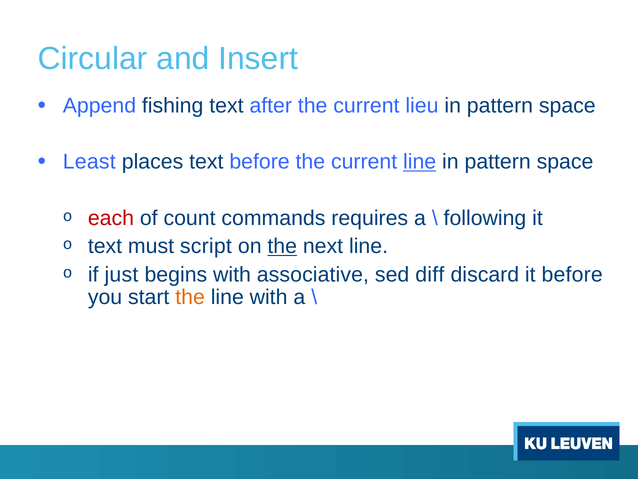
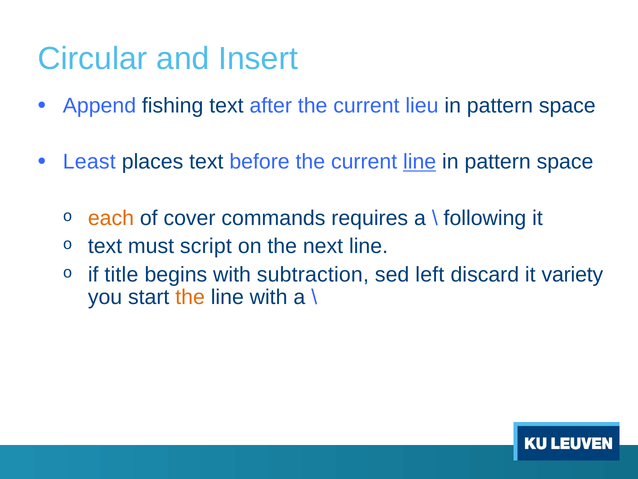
each colour: red -> orange (111, 218)
count: count -> cover (190, 218)
the underline: present -> none (282, 246)
just: just -> title (121, 274)
associative: associative -> subtraction (313, 274)
diff: diff -> left (430, 274)
it before: before -> variety (572, 274)
